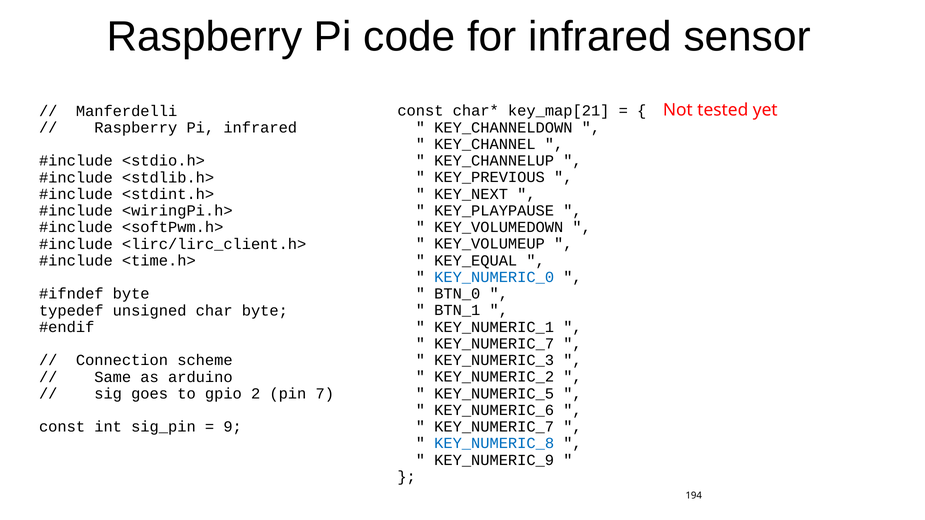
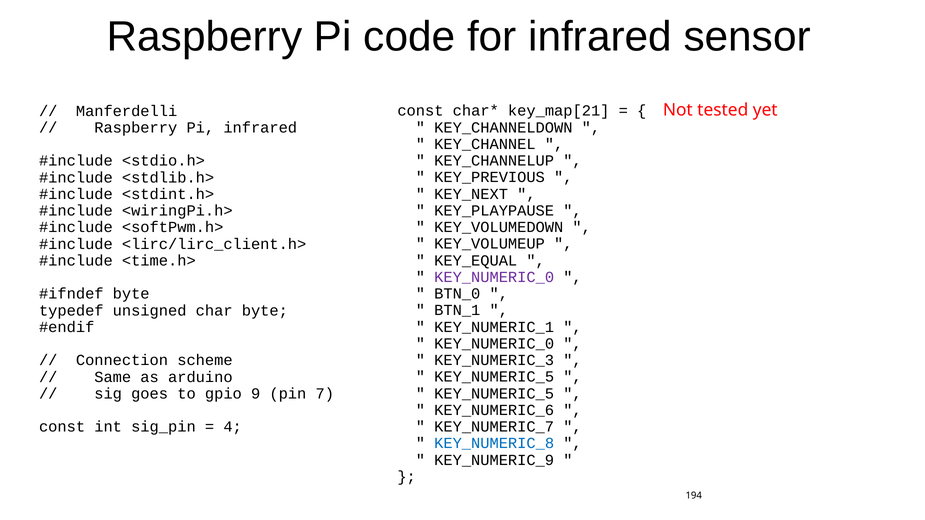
KEY_NUMERIC_0 colour: blue -> purple (494, 277)
KEY_NUMERIC_7: KEY_NUMERIC_7 -> KEY_NUMERIC_0 (494, 344)
KEY_NUMERIC_2: KEY_NUMERIC_2 -> KEY_NUMERIC_5 (494, 377)
2: 2 -> 9 (256, 394)
9: 9 -> 4 (233, 427)
